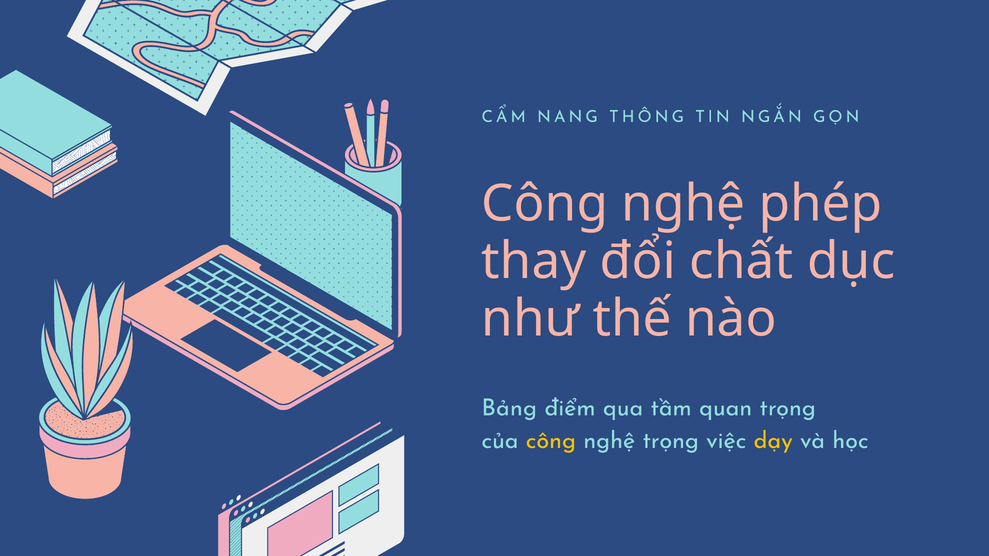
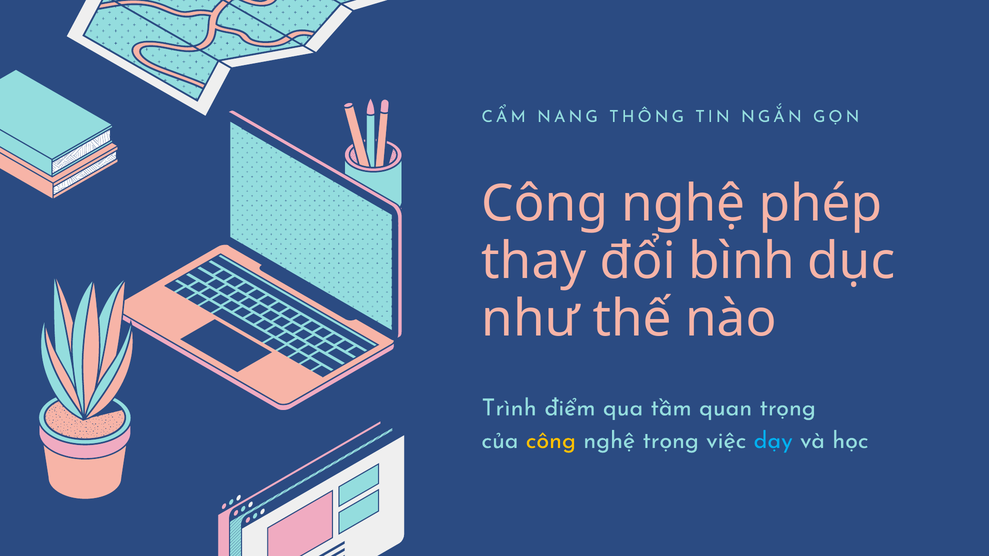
chất: chất -> bình (742, 261)
Bảng: Bảng -> Trình (509, 408)
dạy colour: yellow -> light blue (773, 441)
